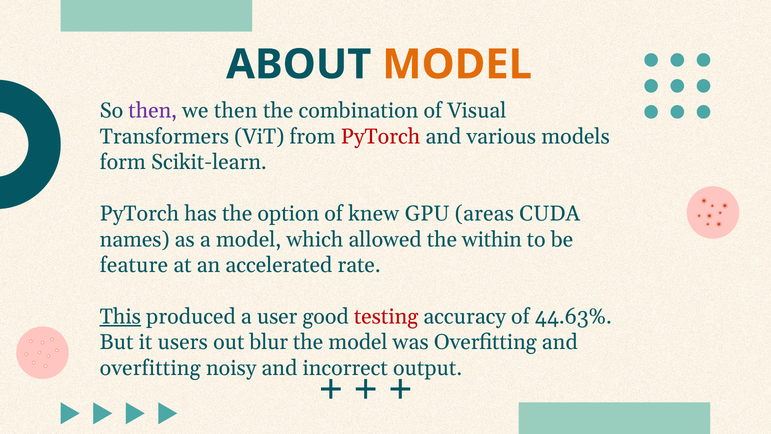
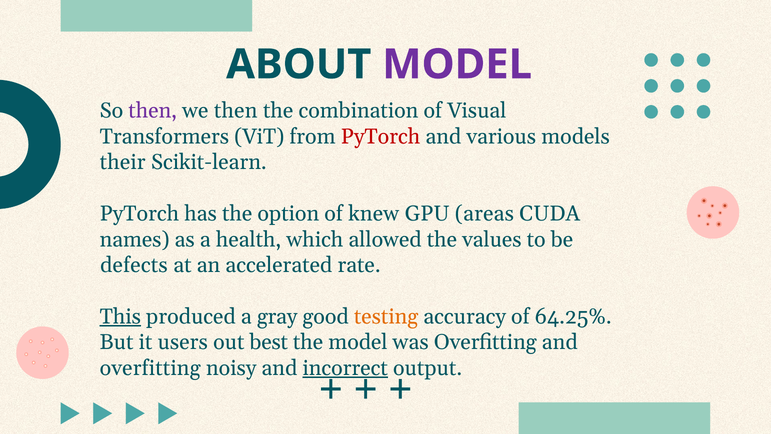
MODEL colour: orange -> purple (457, 64)
form: form -> their (123, 162)
a model: model -> health (249, 239)
within: within -> values (492, 239)
feature: feature -> defects (134, 265)
user: user -> gray (277, 316)
testing colour: red -> orange (386, 316)
44.63%: 44.63% -> 64.25% (573, 316)
blur: blur -> best (269, 342)
incorrect underline: none -> present (345, 368)
